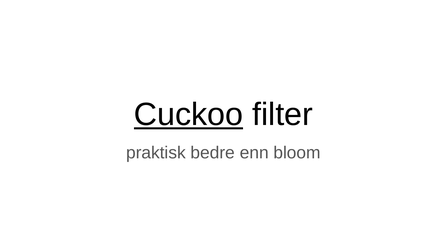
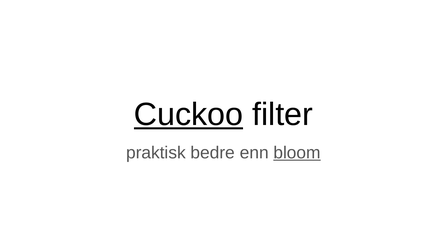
bloom underline: none -> present (297, 153)
